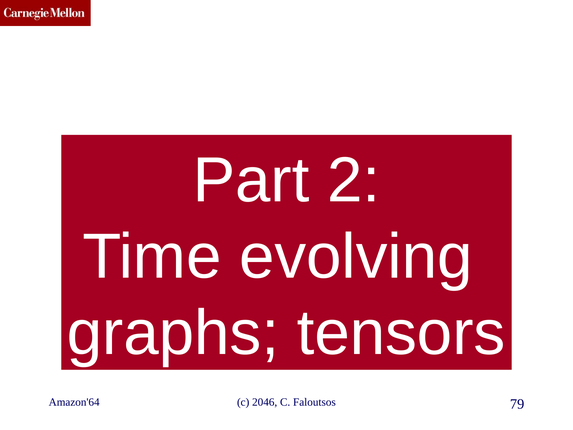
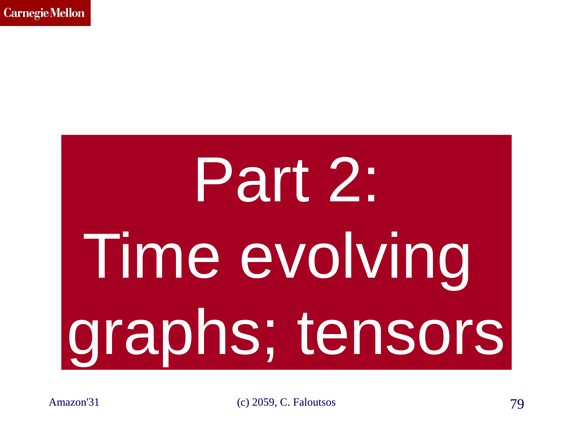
Amazon'64: Amazon'64 -> Amazon'31 (74, 402)
2046: 2046 -> 2059 (265, 402)
